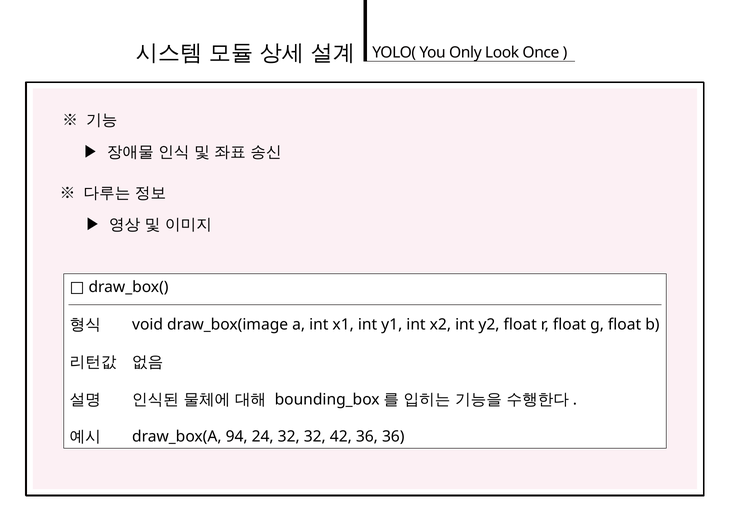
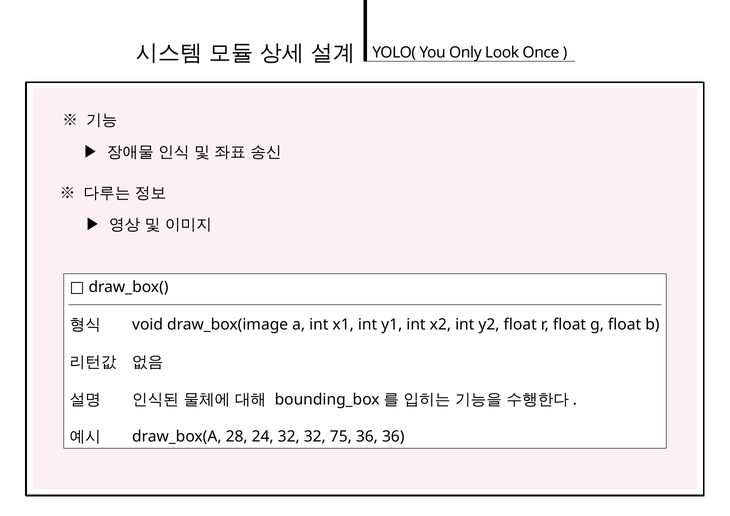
94: 94 -> 28 (237, 437)
42: 42 -> 75 (341, 437)
